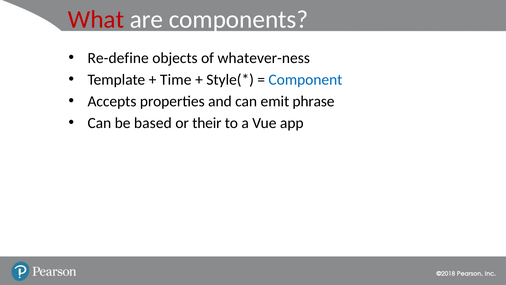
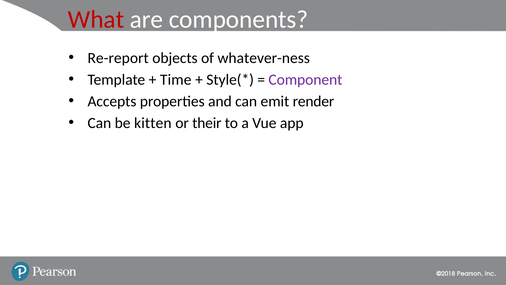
Re-define: Re-define -> Re-report (118, 58)
Component colour: blue -> purple (305, 80)
phrase: phrase -> render (313, 101)
based: based -> kitten (153, 123)
